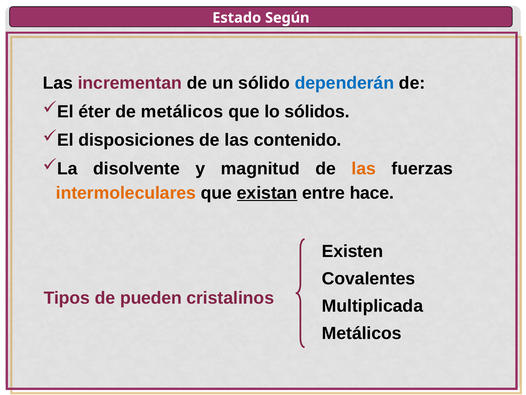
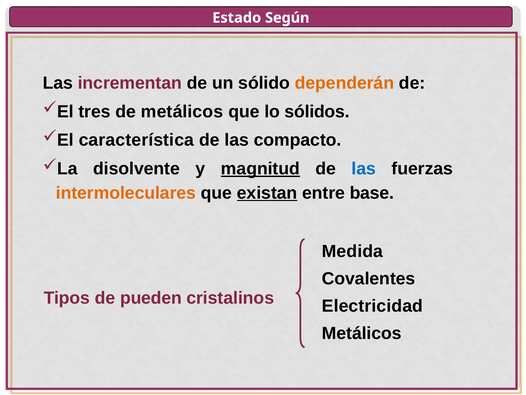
dependerán colour: blue -> orange (344, 83)
éter: éter -> tres (95, 111)
disposiciones: disposiciones -> característica (136, 140)
contenido: contenido -> compacto (298, 140)
magnitud underline: none -> present (260, 169)
las colour: orange -> blue (364, 169)
hace: hace -> base (372, 193)
Existen: Existen -> Medida (352, 251)
Multiplicada: Multiplicada -> Electricidad (372, 306)
